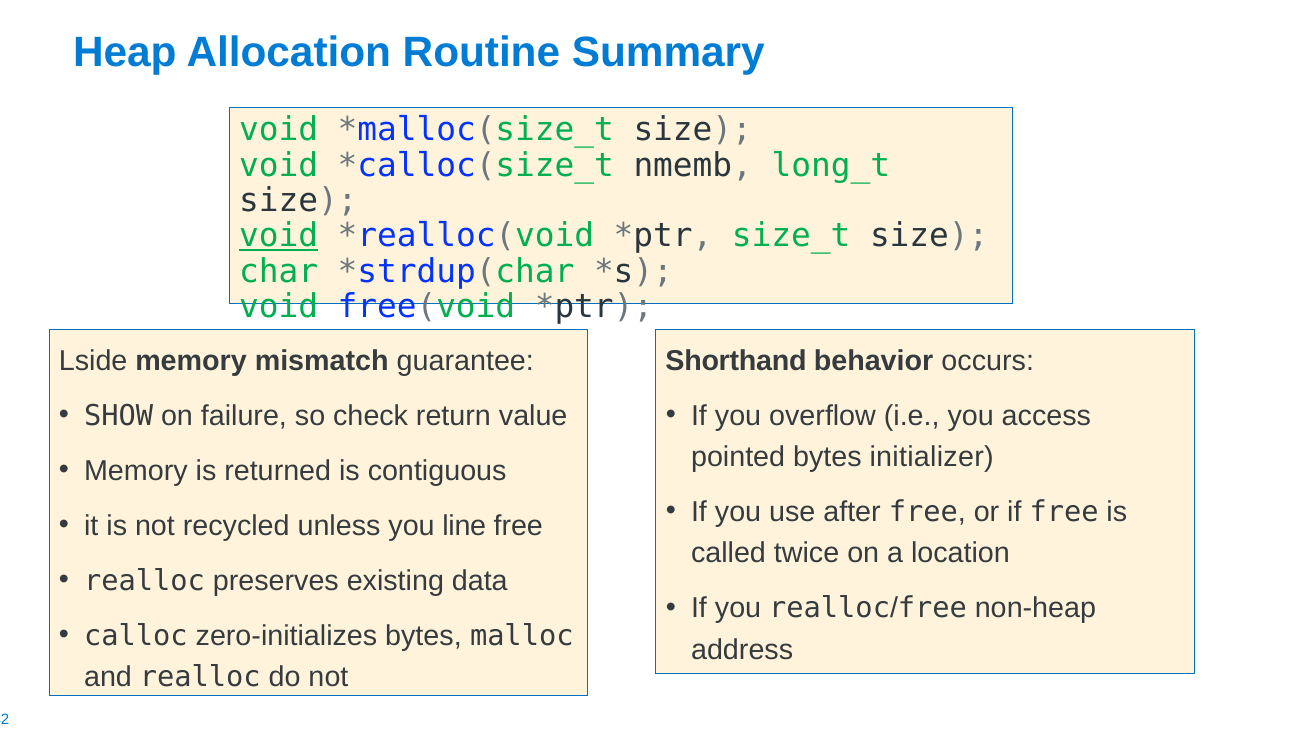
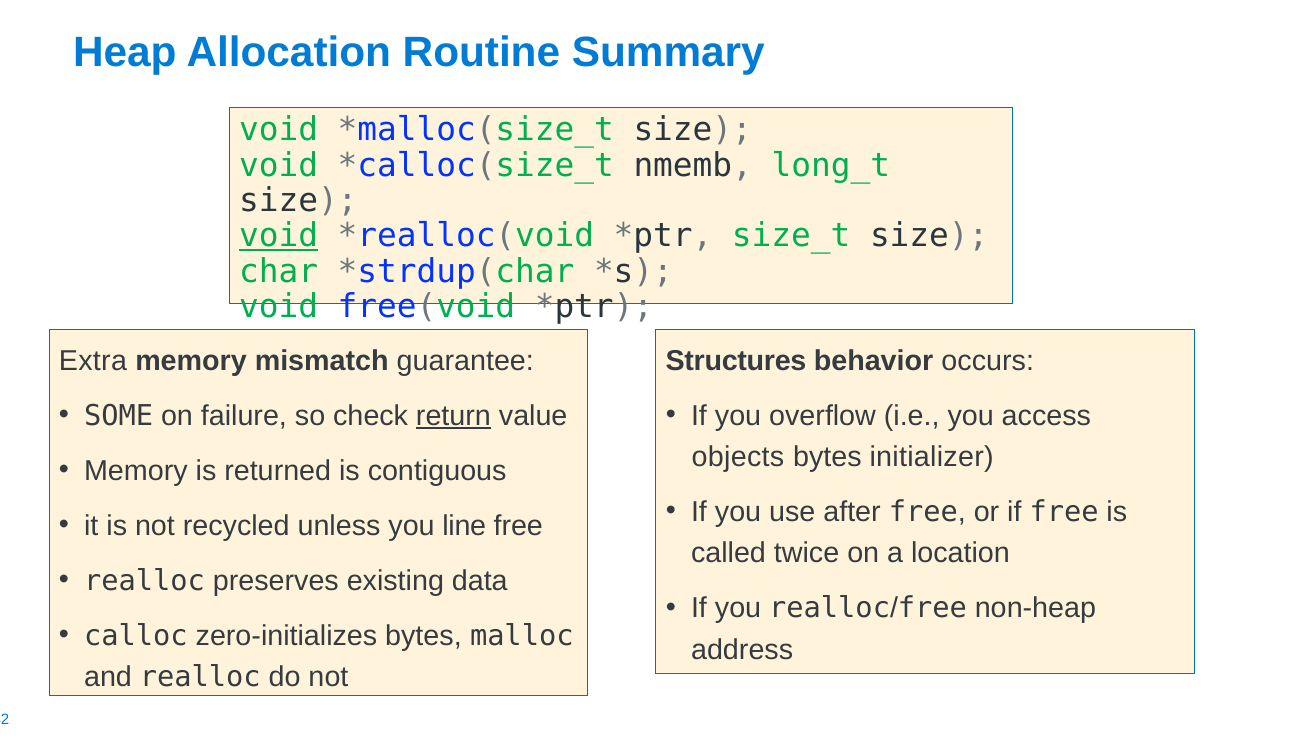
Lside: Lside -> Extra (93, 361)
Shorthand: Shorthand -> Structures (736, 361)
SHOW: SHOW -> SOME (119, 416)
return underline: none -> present (453, 416)
pointed: pointed -> objects (738, 457)
